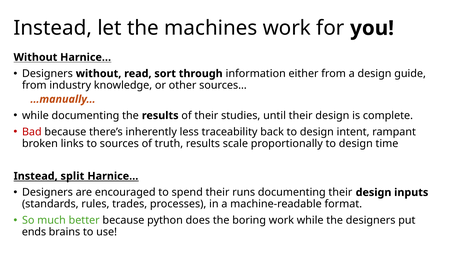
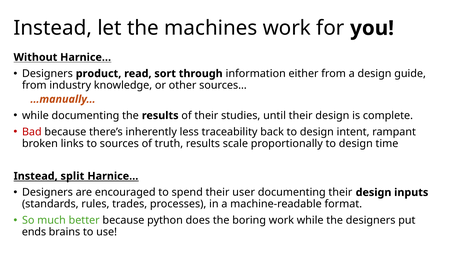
Designers without: without -> product (99, 74)
runs: runs -> user (244, 193)
